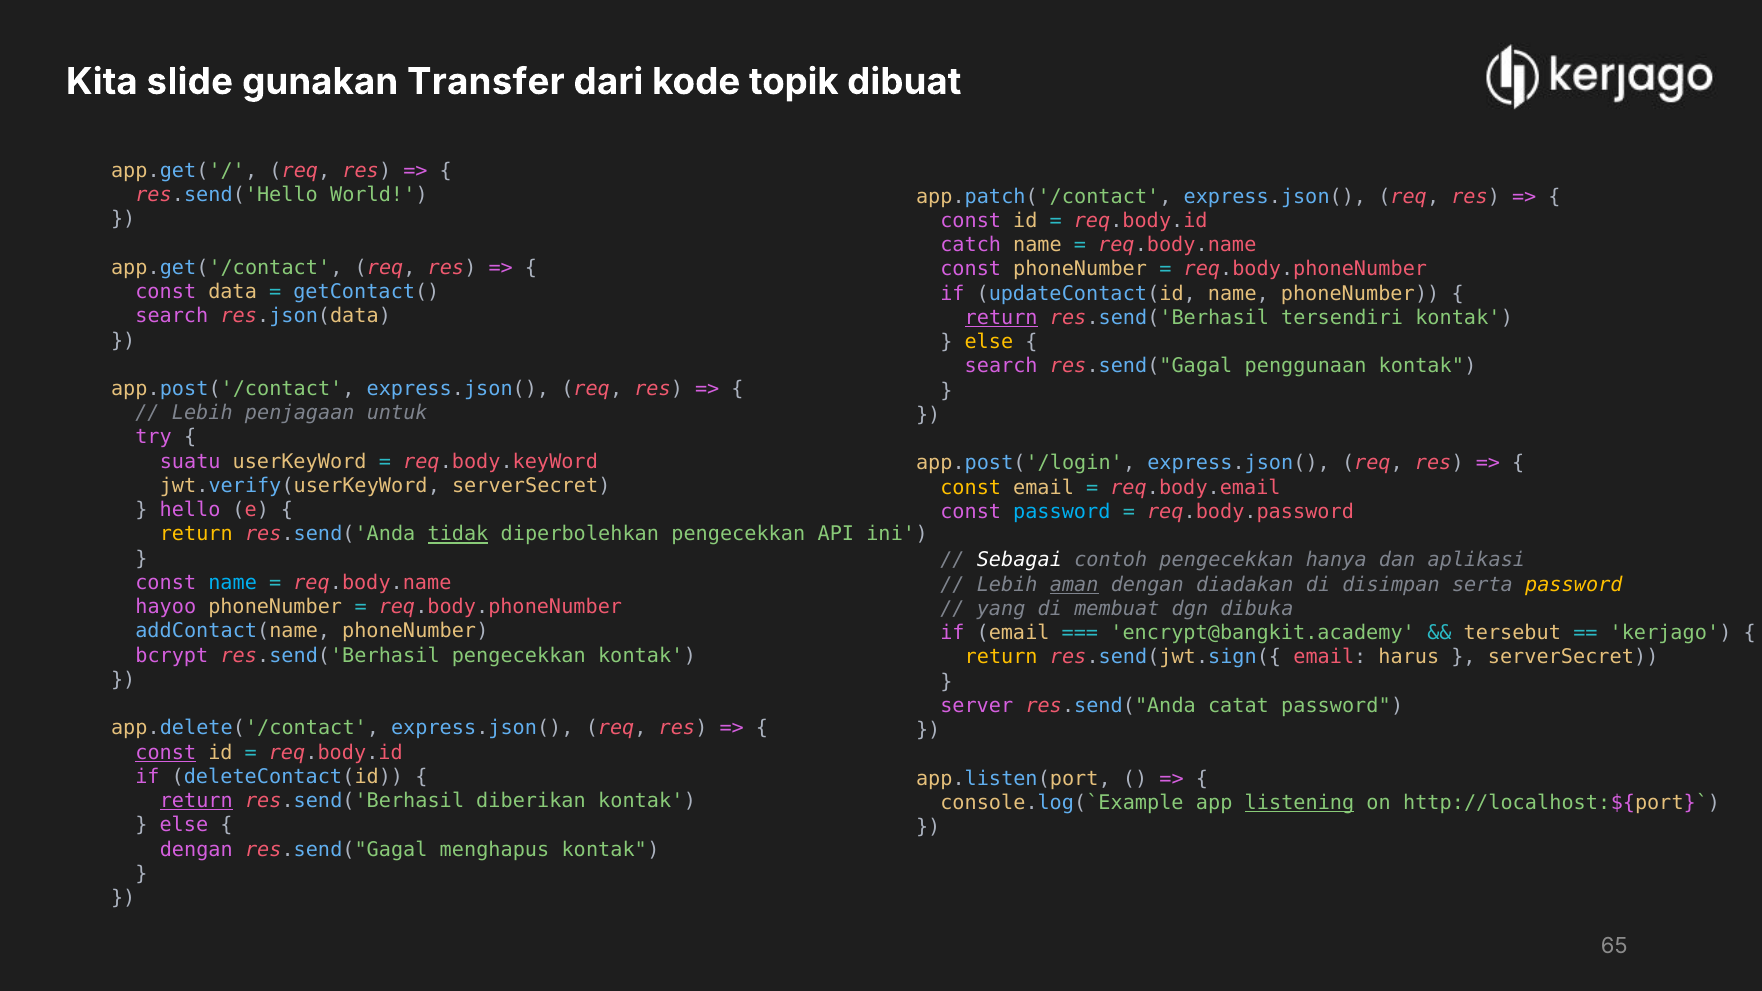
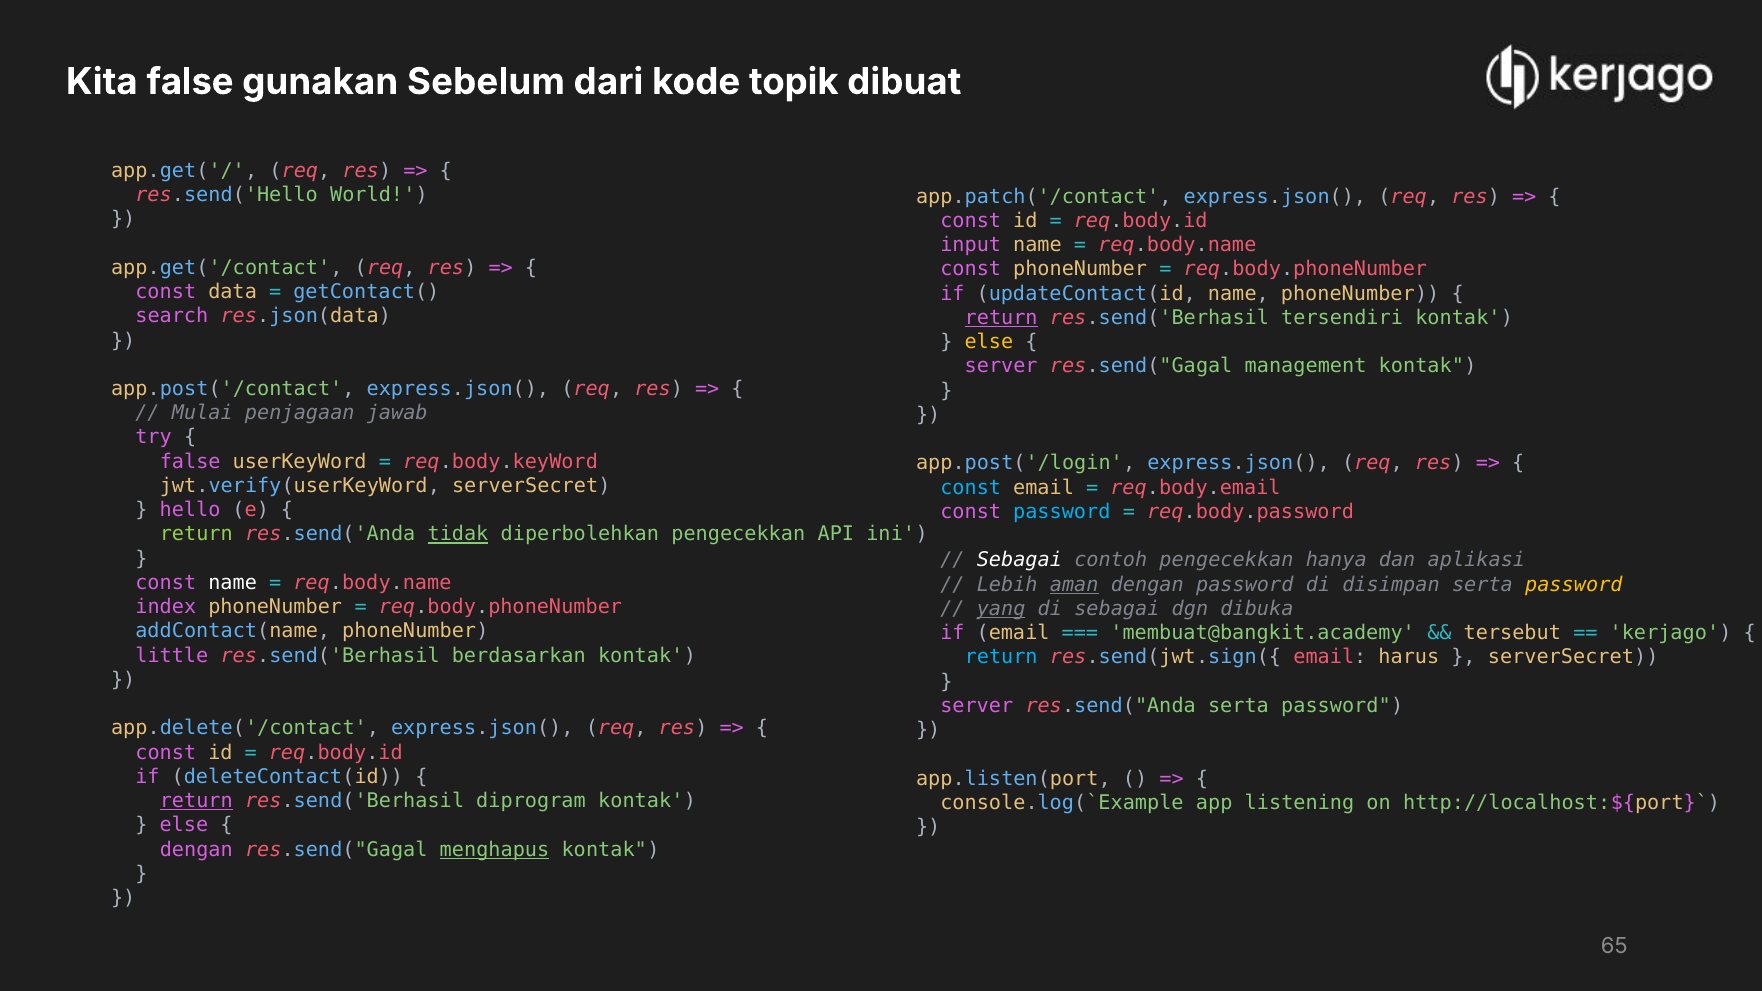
Kita slide: slide -> false (190, 82)
Transfer: Transfer -> Sebelum (486, 82)
catch: catch -> input (971, 245)
search: search -> server (1001, 366)
penggunaan: penggunaan -> management (1306, 366)
Lebih: Lebih -> Mulai (202, 413)
untuk: untuk -> jawab (397, 413)
suatu: suatu -> false (190, 462)
const colour: yellow -> light blue (971, 488)
return colour: yellow -> light green (196, 534)
name colour: light blue -> white (233, 583)
dengan diadakan: diadakan -> password (1245, 585)
hayoo: hayoo -> index (166, 607)
yang underline: none -> present (1001, 609)
di membuat: membuat -> sebagai (1117, 609)
encrypt@bangkit.academy: encrypt@bangkit.academy -> membuat@bangkit.academy (1263, 633)
bcrypt: bcrypt -> little (172, 656)
res.send('Berhasil pengecekkan: pengecekkan -> berdasarkan (519, 656)
return colour: yellow -> light blue (1001, 657)
res.send("Anda catat: catat -> serta (1238, 706)
const underline: present -> none (166, 753)
diberikan: diberikan -> diprogram (531, 801)
listening underline: present -> none (1300, 803)
menghapus underline: none -> present (495, 850)
